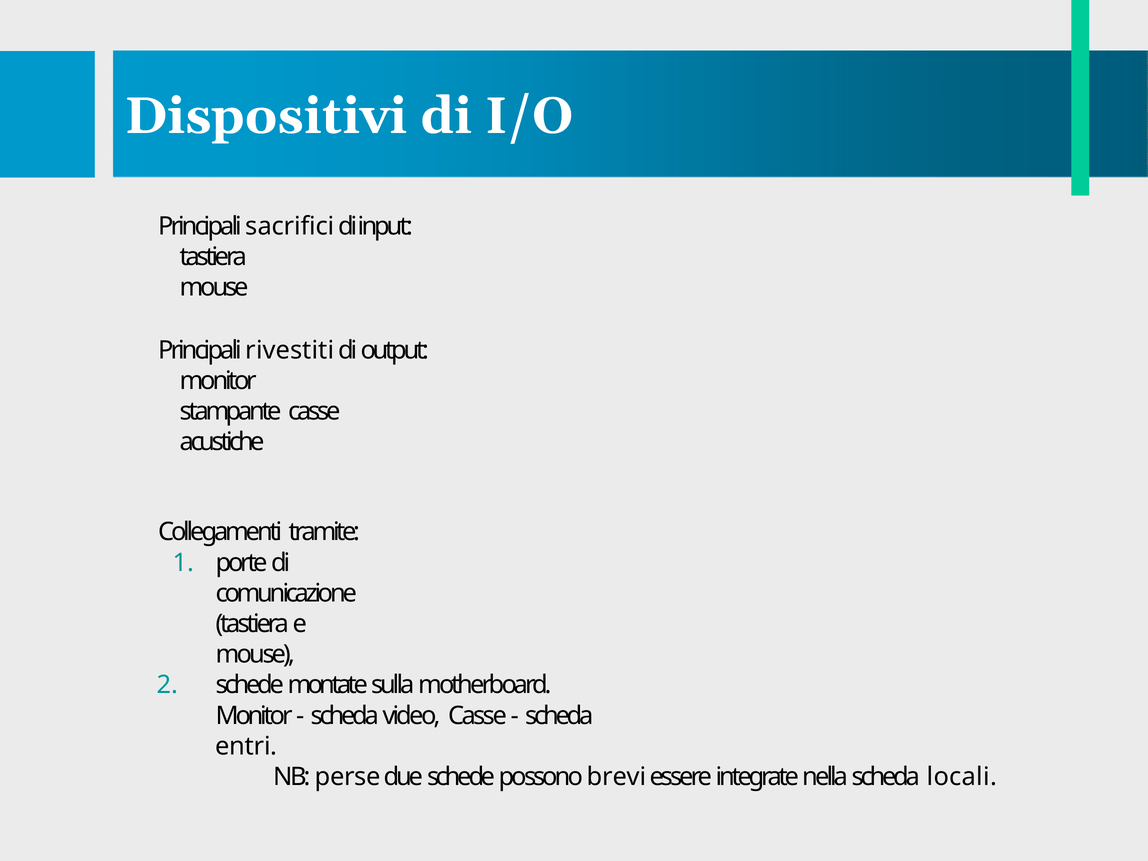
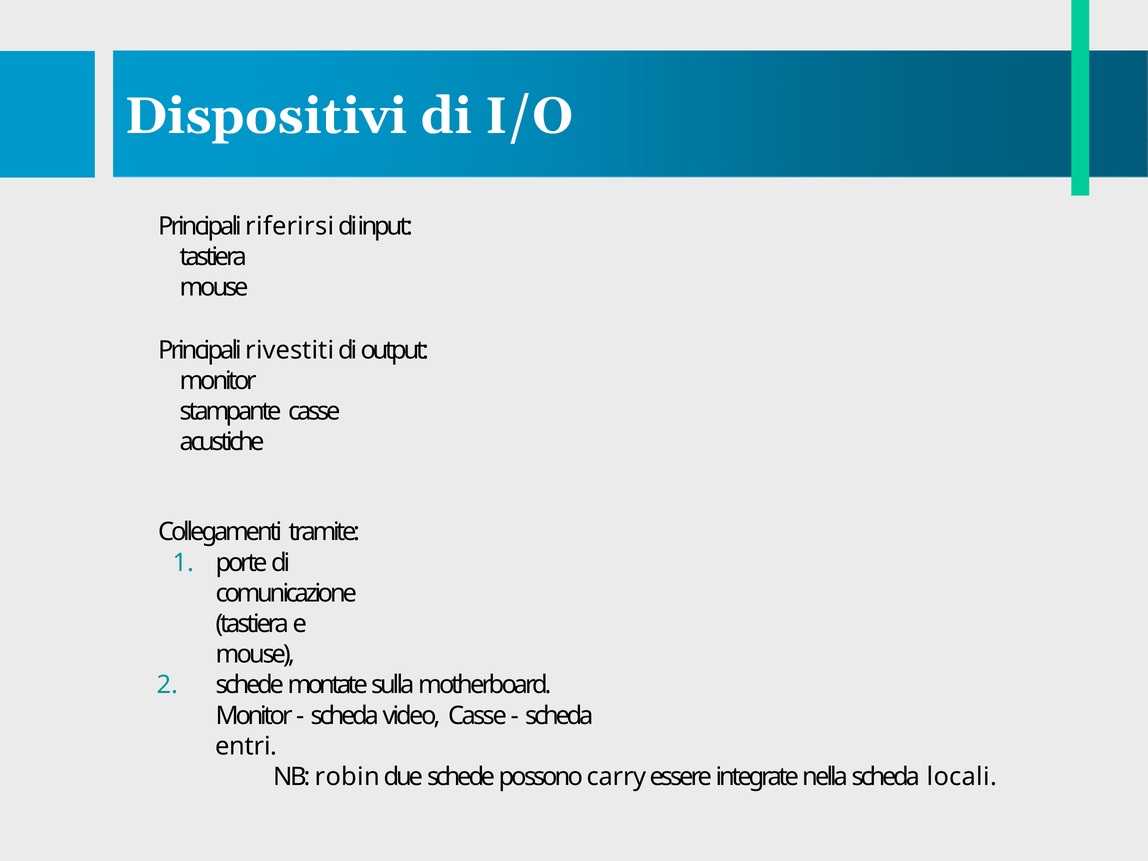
sacrifici: sacrifici -> riferirsi (290, 226)
perse: perse -> robin (347, 777)
brevi: brevi -> carry (617, 777)
